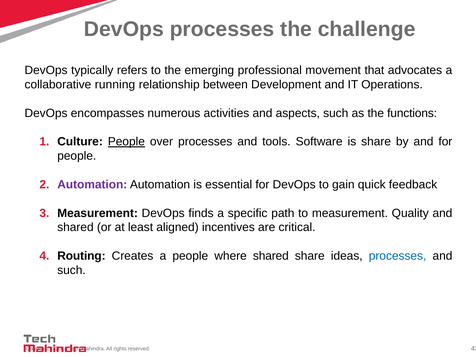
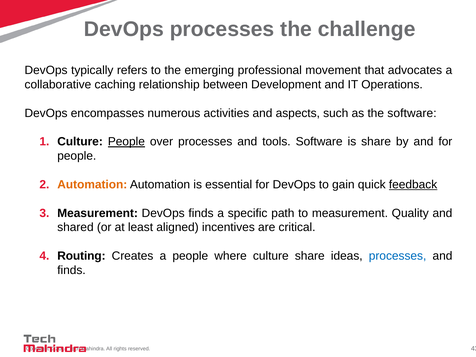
running: running -> caching (115, 85)
the functions: functions -> software (412, 113)
Automation colour: purple -> orange (92, 185)
feedback underline: none -> present (413, 185)
where shared: shared -> culture (271, 256)
such: such -> ﬁnds (71, 270)
